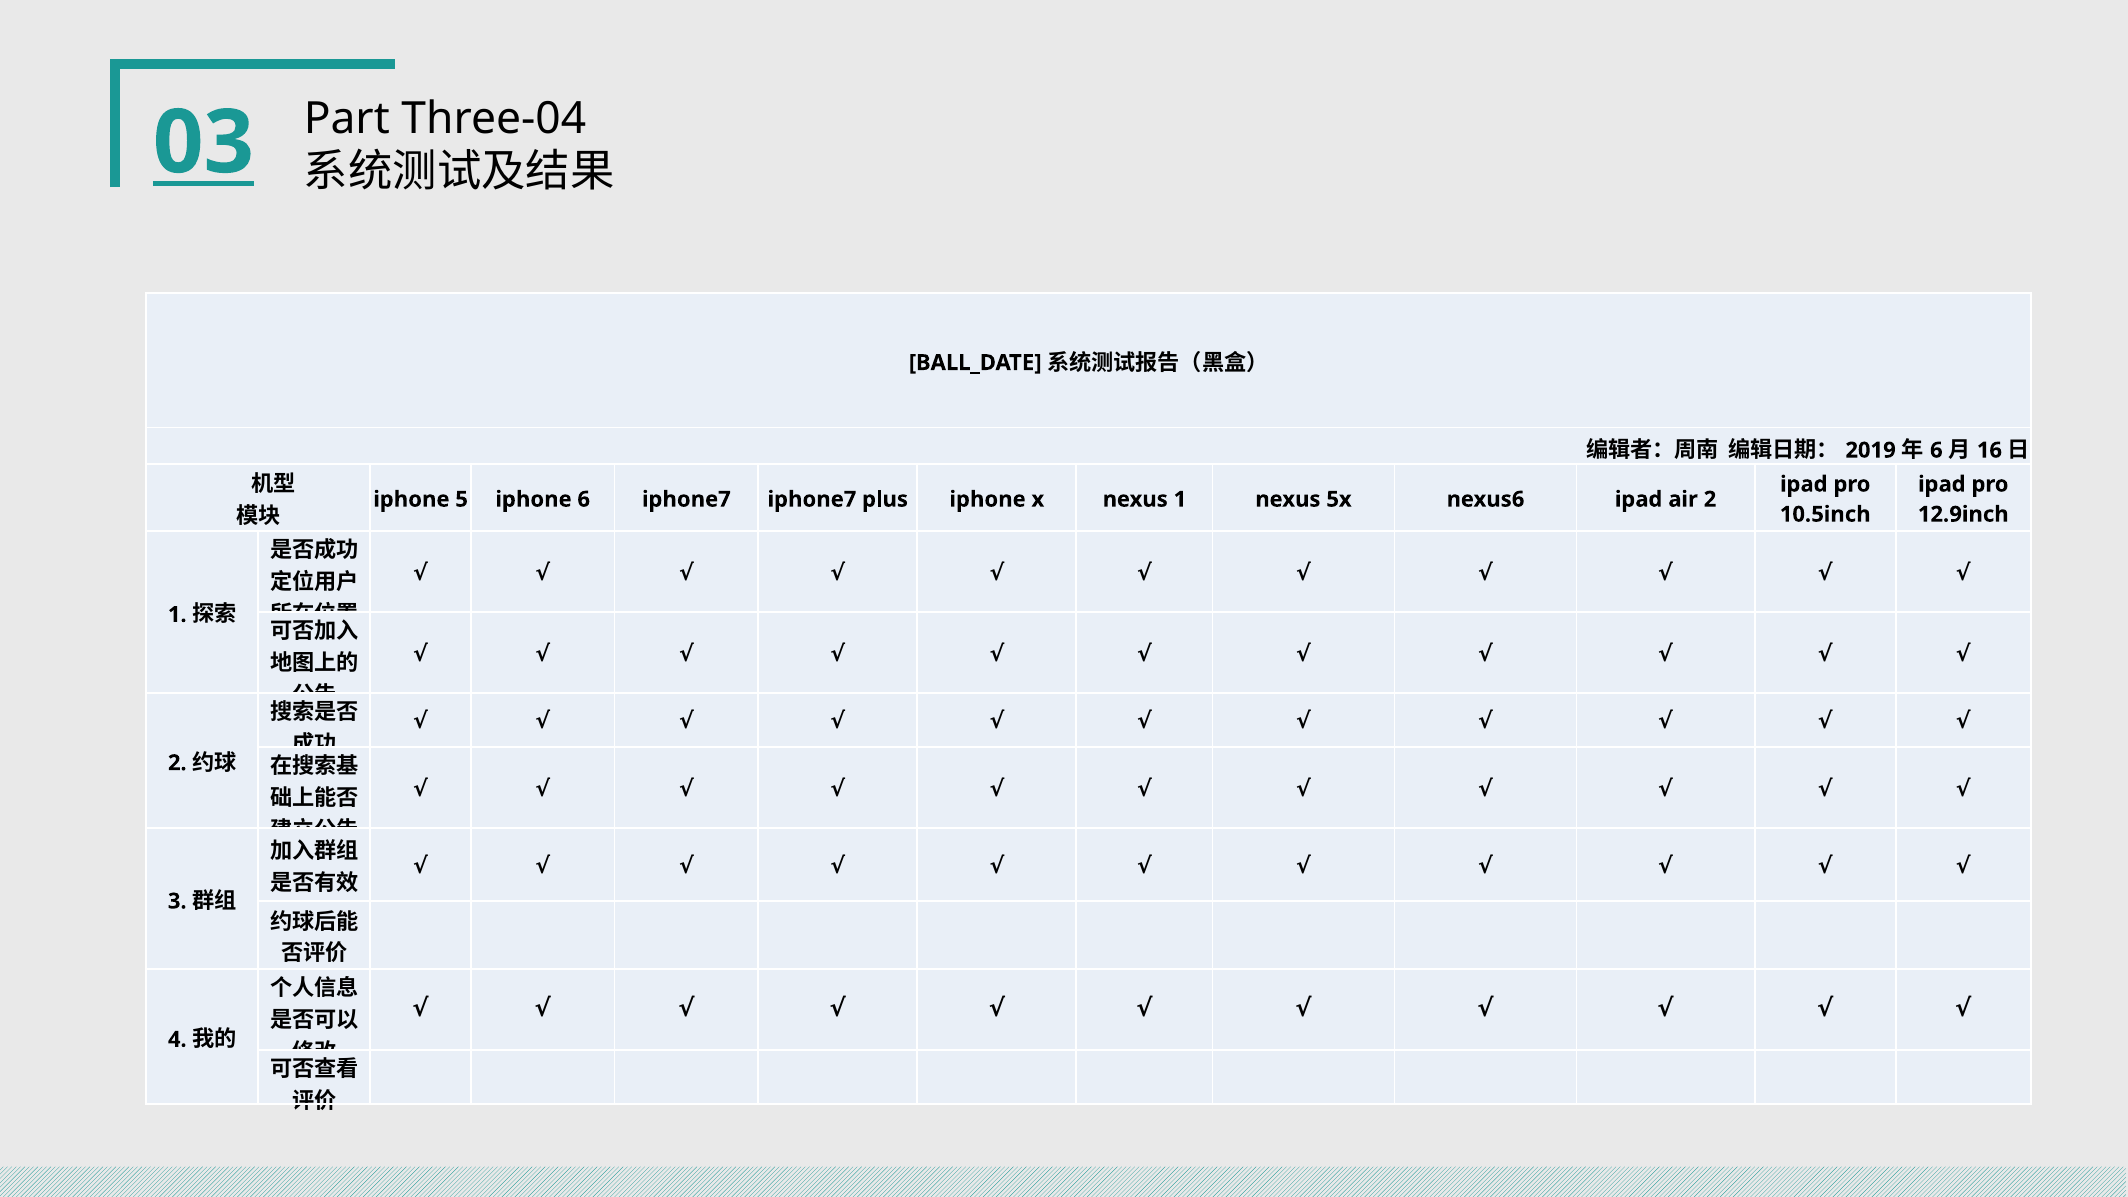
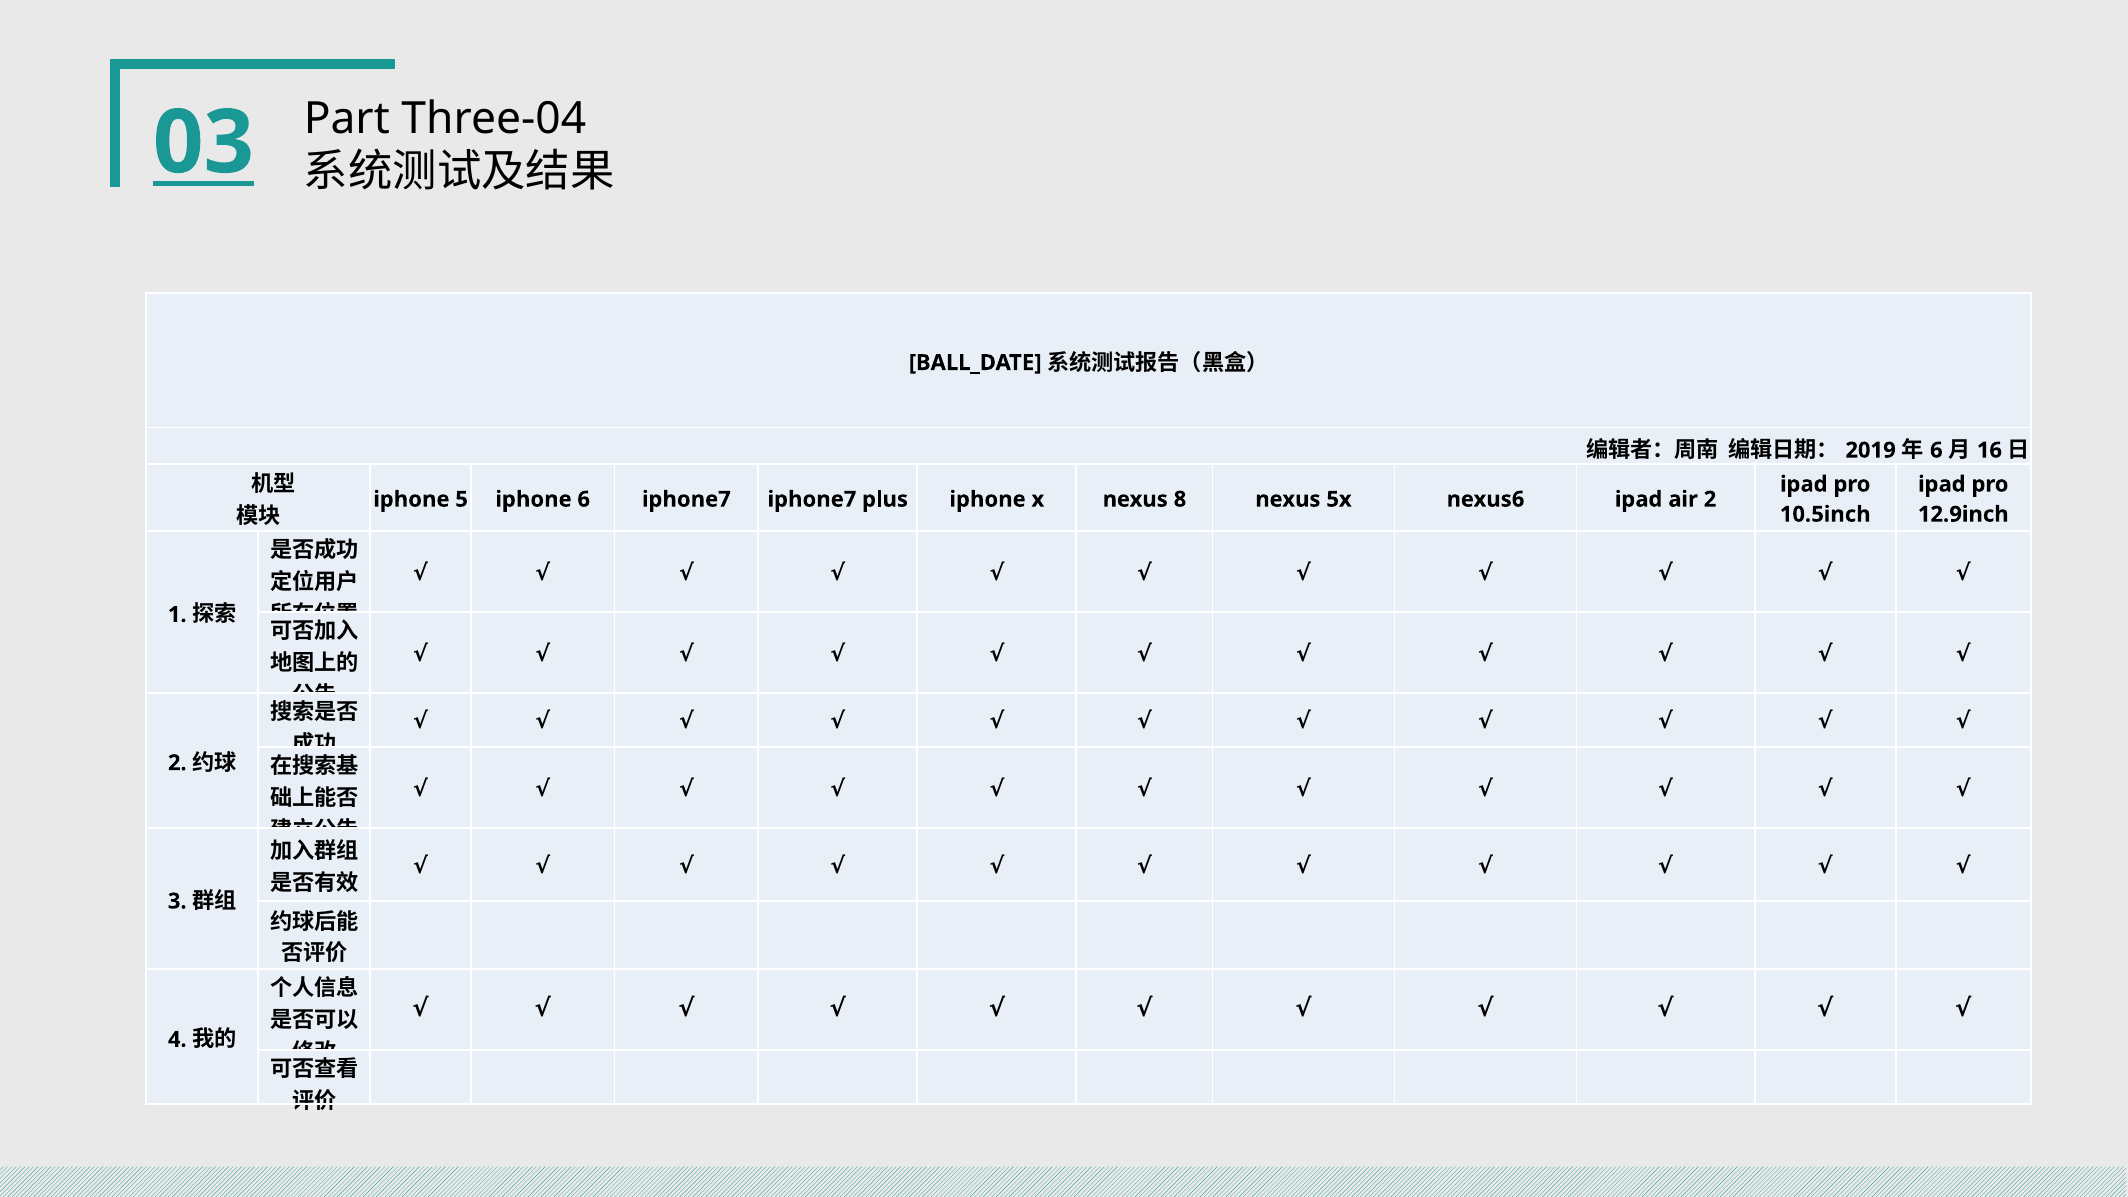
nexus 1: 1 -> 8 (1180, 499)
